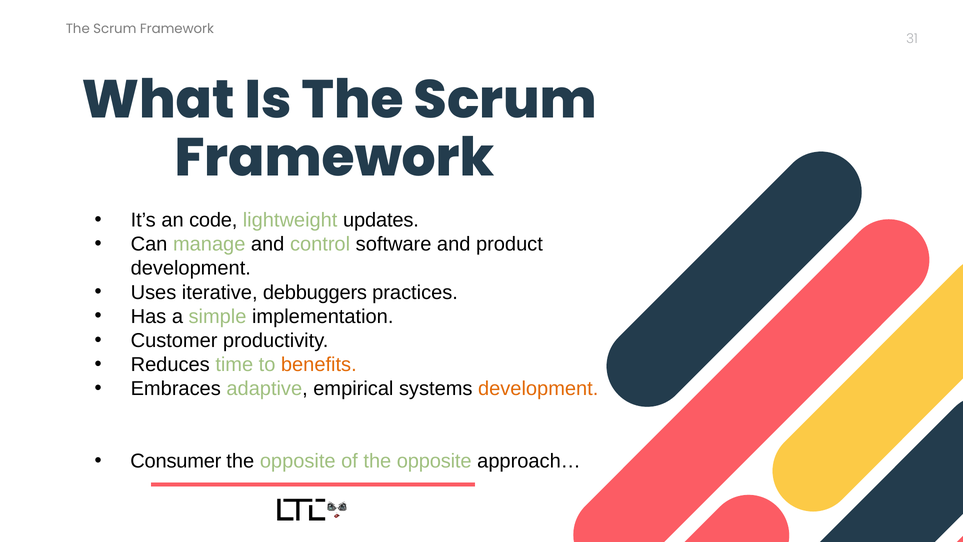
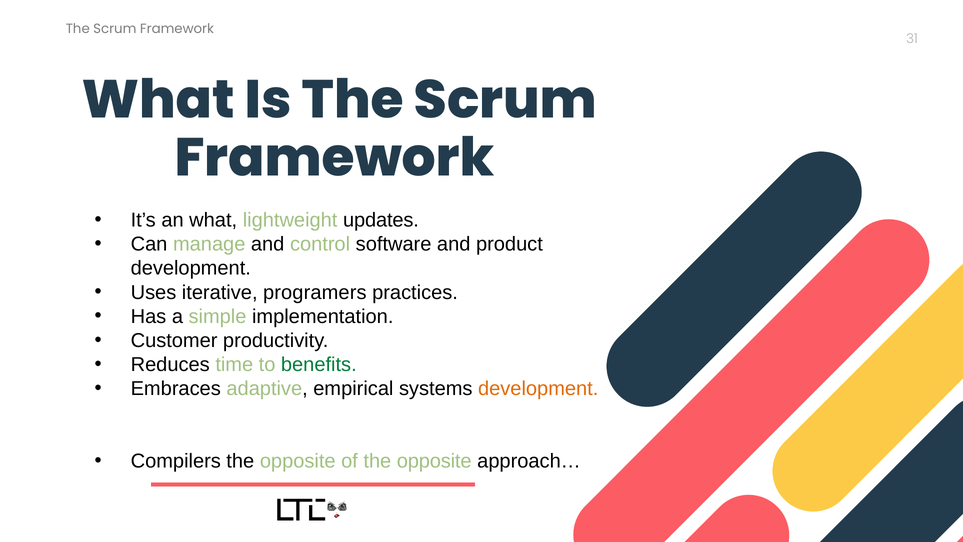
an code: code -> what (213, 220)
debbuggers: debbuggers -> programers (315, 292)
benefits colour: orange -> green (319, 365)
Consumer: Consumer -> Compilers (176, 461)
